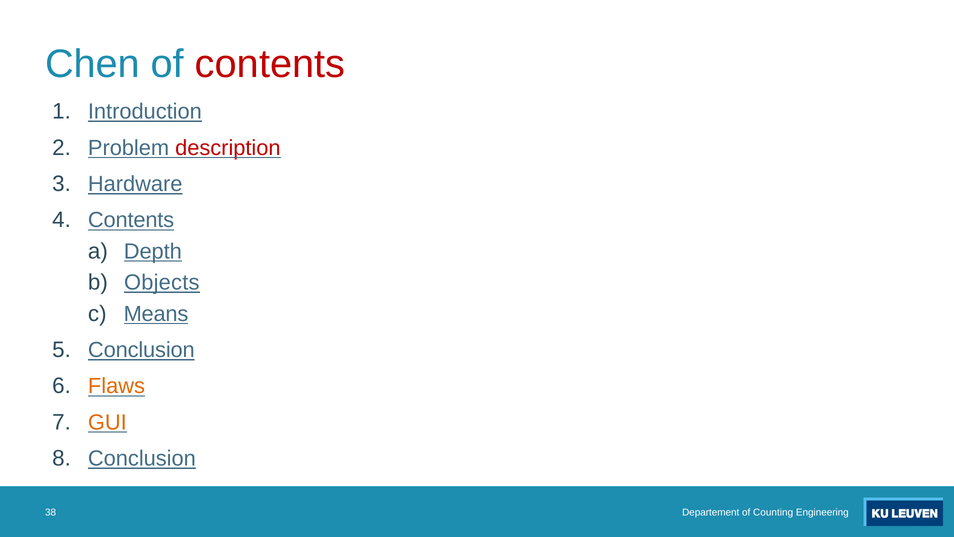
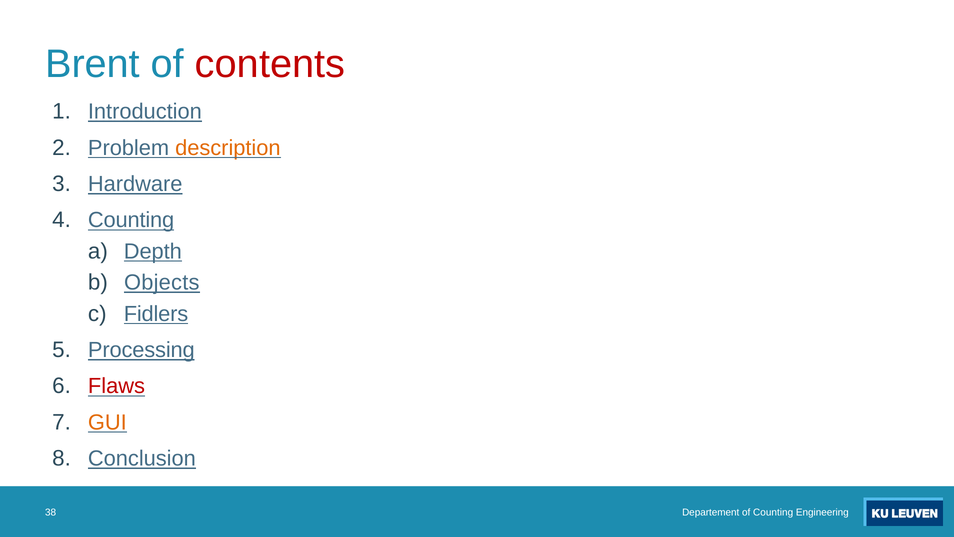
Chen: Chen -> Brent (92, 64)
description colour: red -> orange (228, 148)
Contents: Contents -> Counting (131, 220)
Means: Means -> Fidlers (156, 314)
Conclusion: Conclusion -> Processing (141, 350)
Flaws colour: orange -> red (116, 386)
